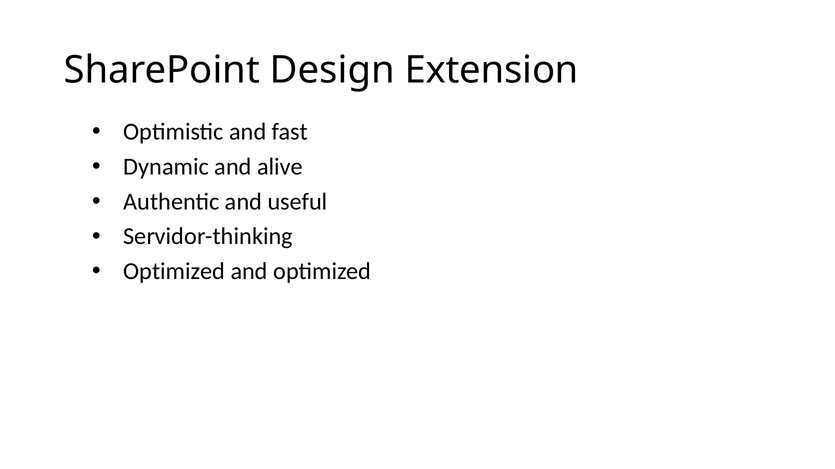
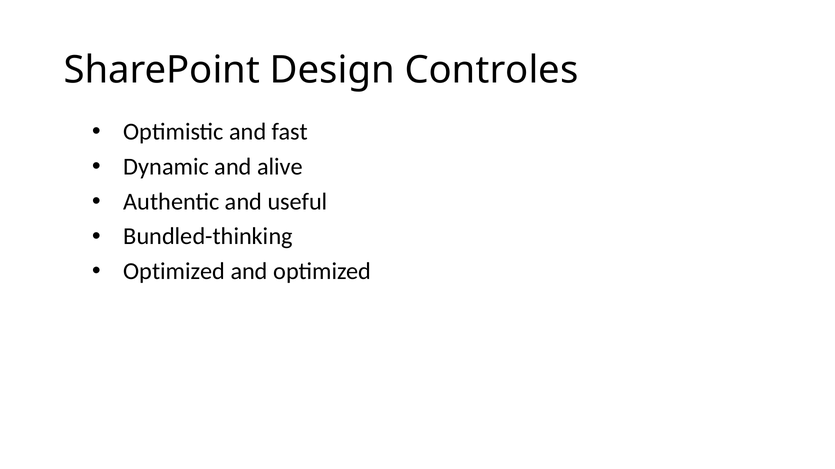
Extension: Extension -> Controles (491, 70)
Servidor-thinking: Servidor-thinking -> Bundled-thinking (208, 237)
